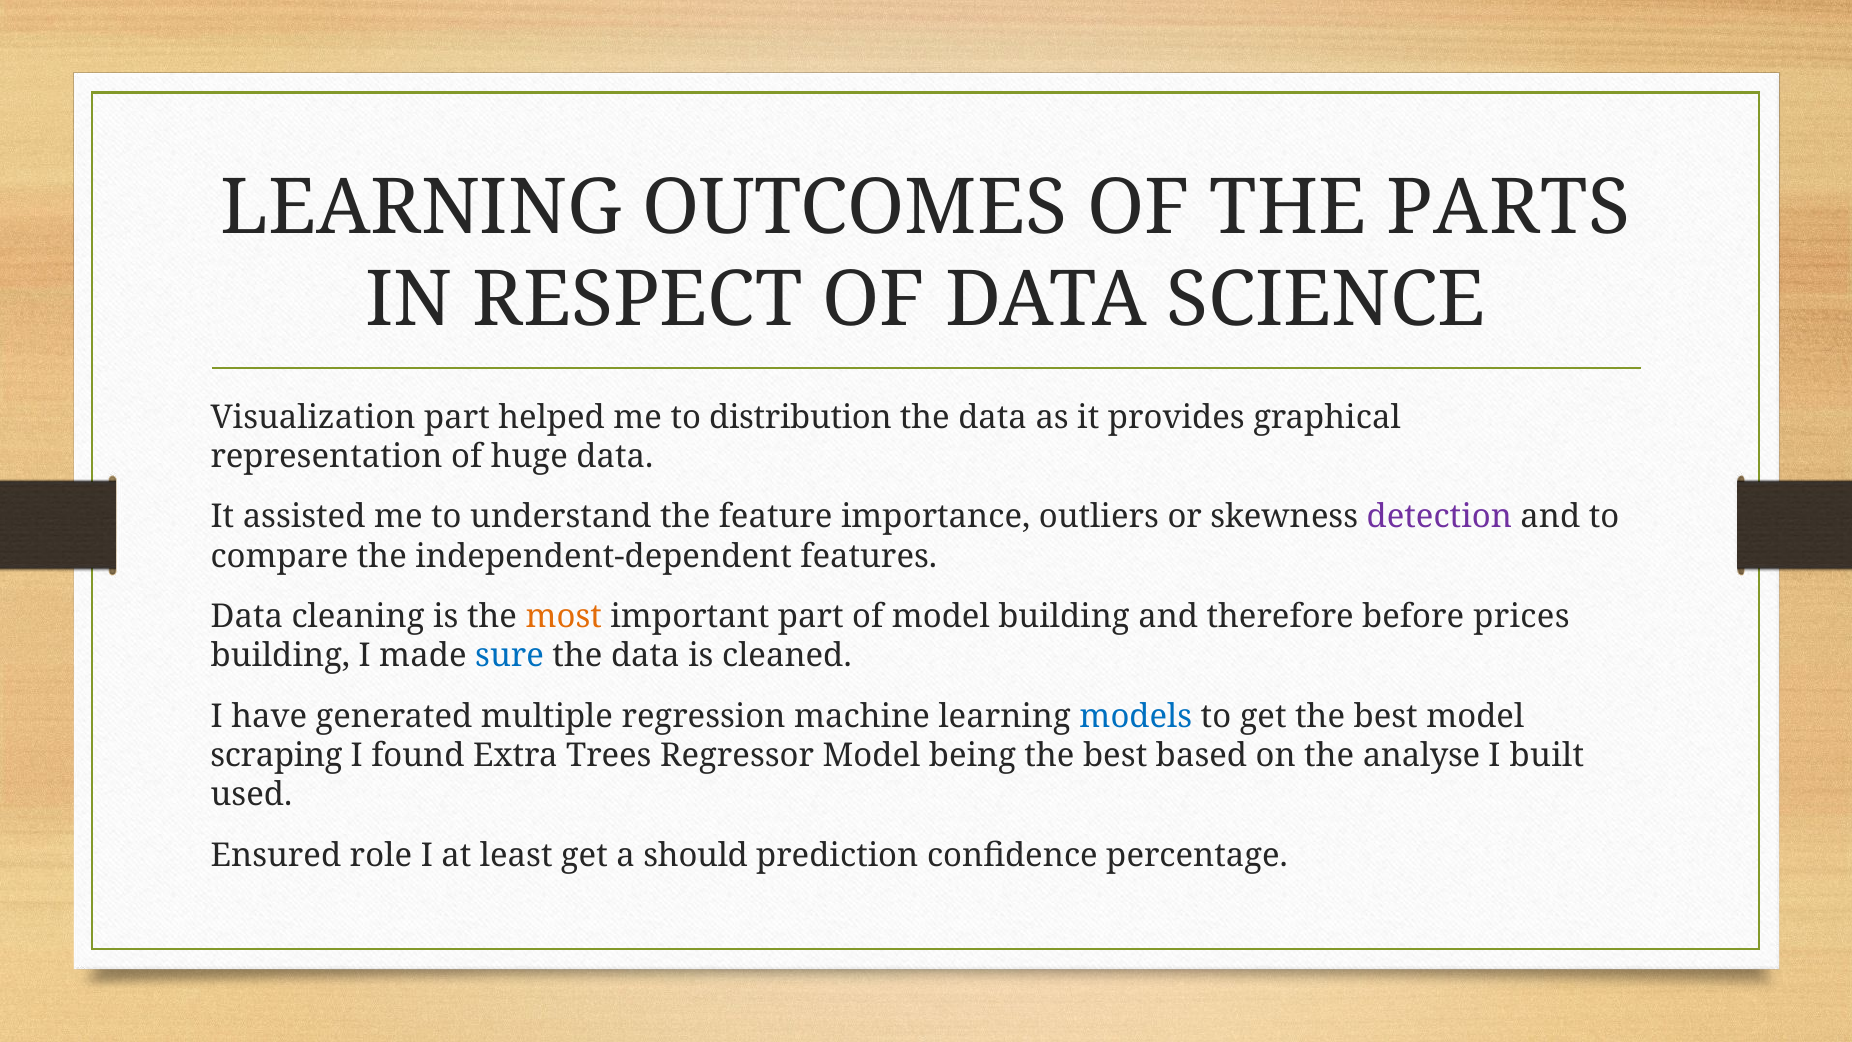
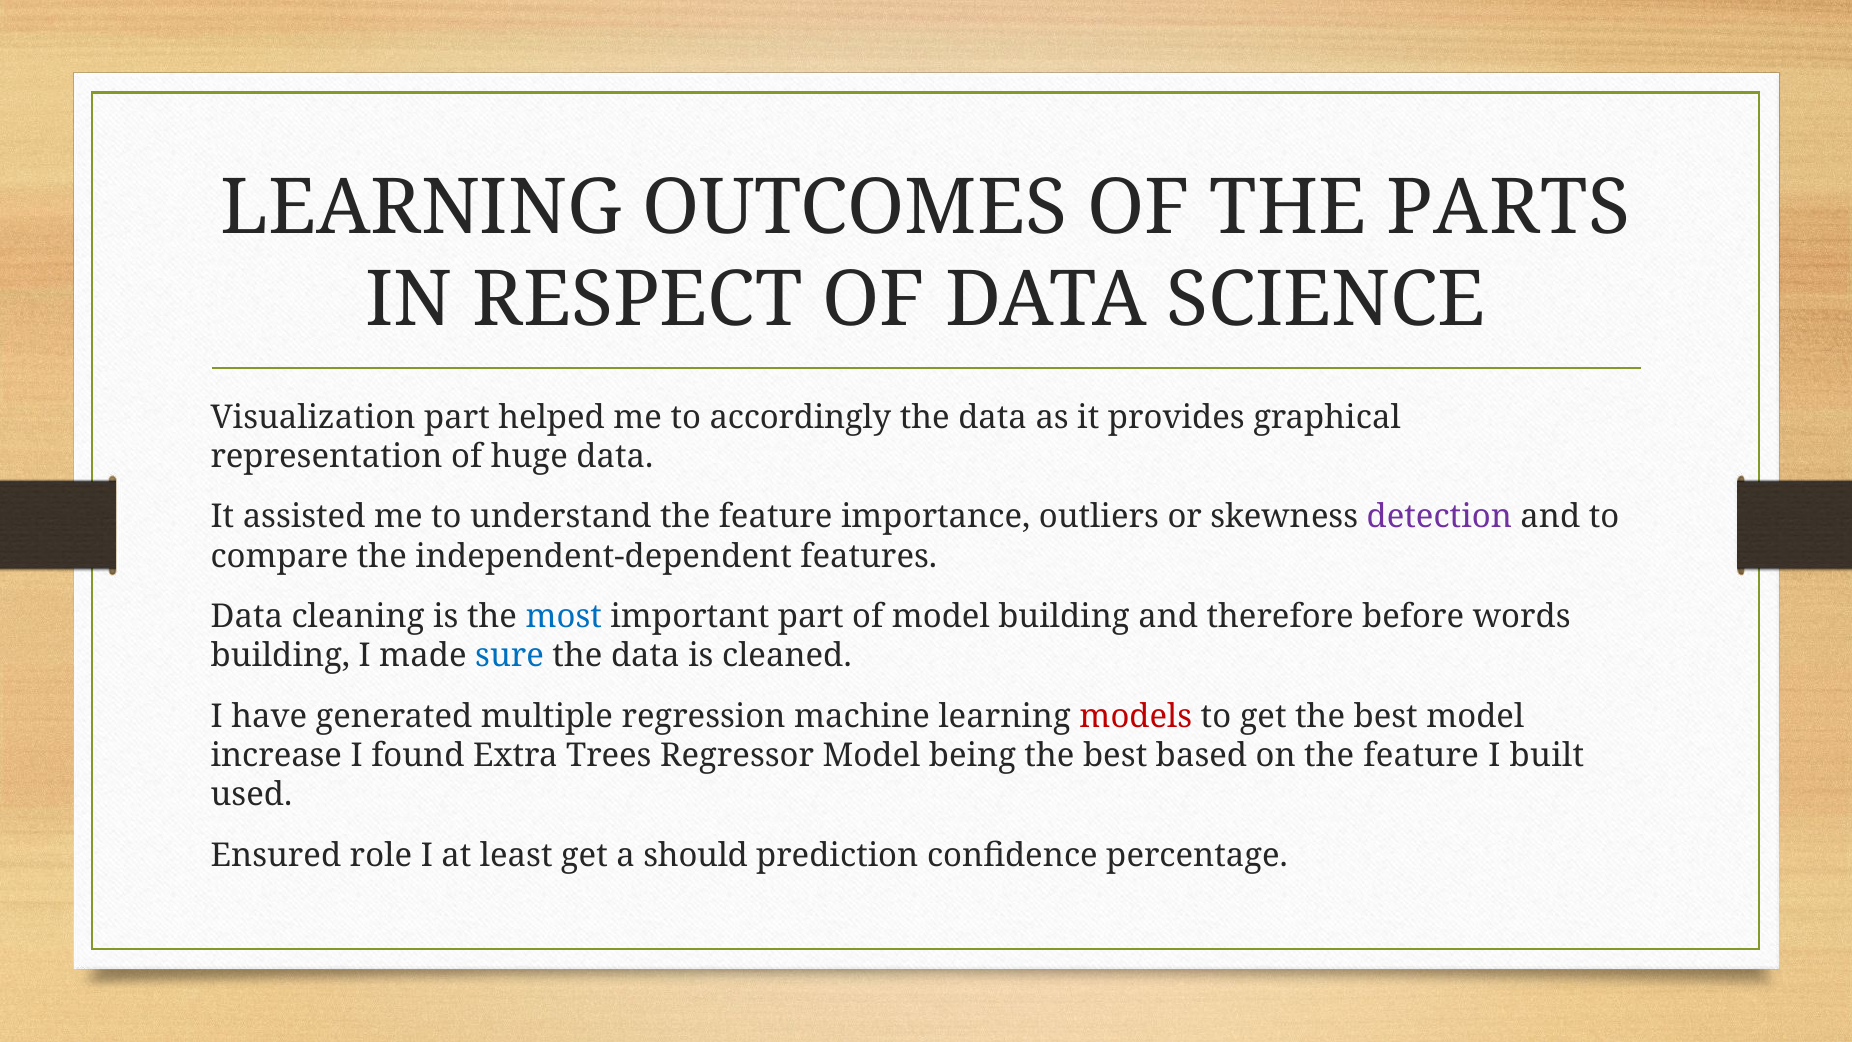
distribution: distribution -> accordingly (800, 417)
most colour: orange -> blue (564, 617)
prices: prices -> words (1522, 617)
models colour: blue -> red (1136, 716)
scraping: scraping -> increase (276, 756)
on the analyse: analyse -> feature (1421, 756)
